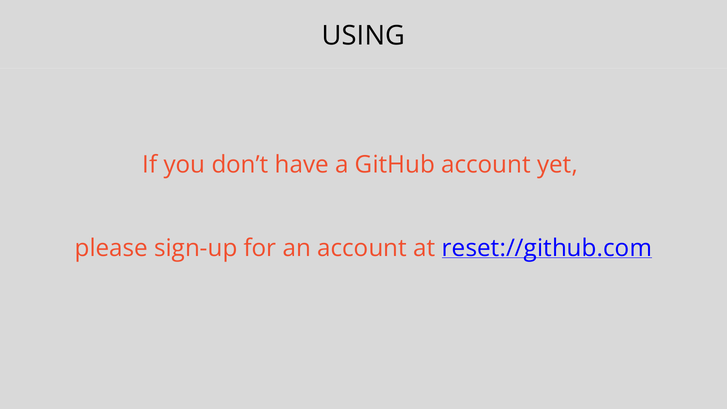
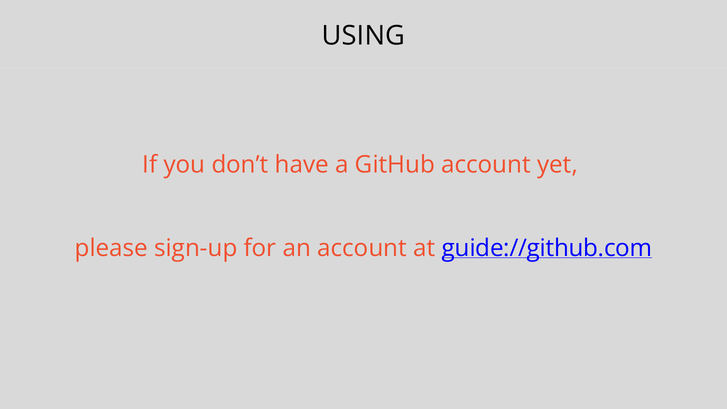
reset://github.com: reset://github.com -> guide://github.com (547, 248)
